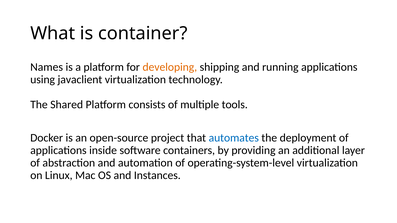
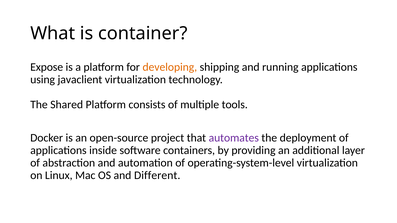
Names: Names -> Expose (47, 67)
automates colour: blue -> purple (234, 138)
Instances: Instances -> Different (157, 175)
